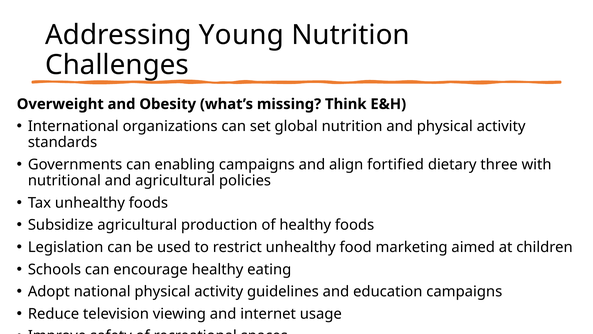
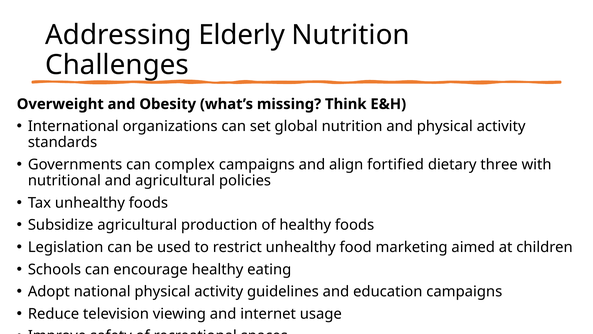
Young: Young -> Elderly (242, 35)
enabling: enabling -> complex (185, 164)
